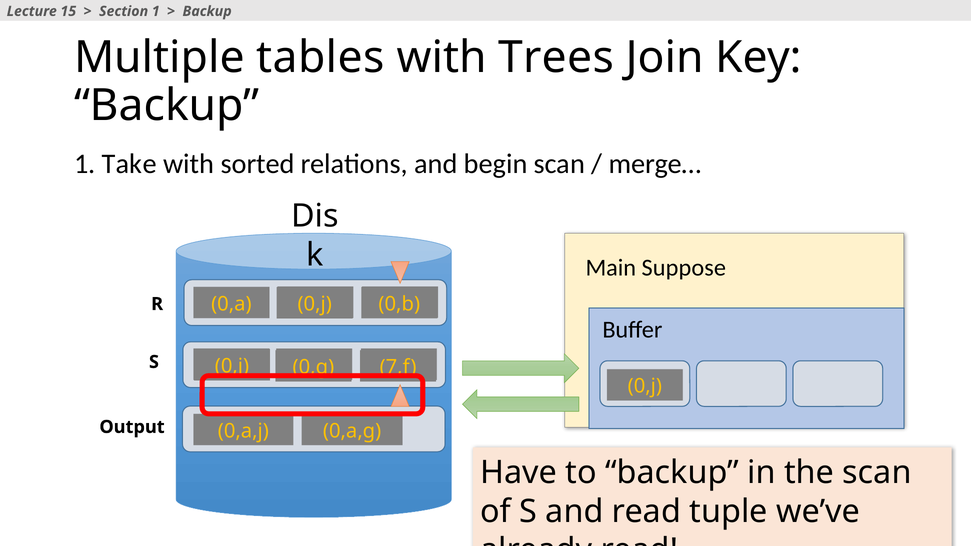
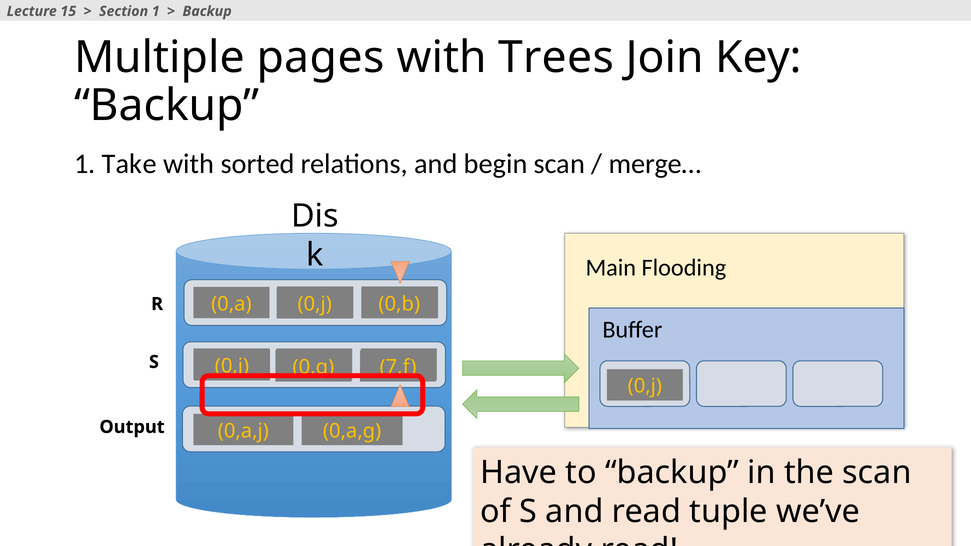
tables: tables -> pages (320, 58)
Suppose: Suppose -> Flooding (684, 268)
